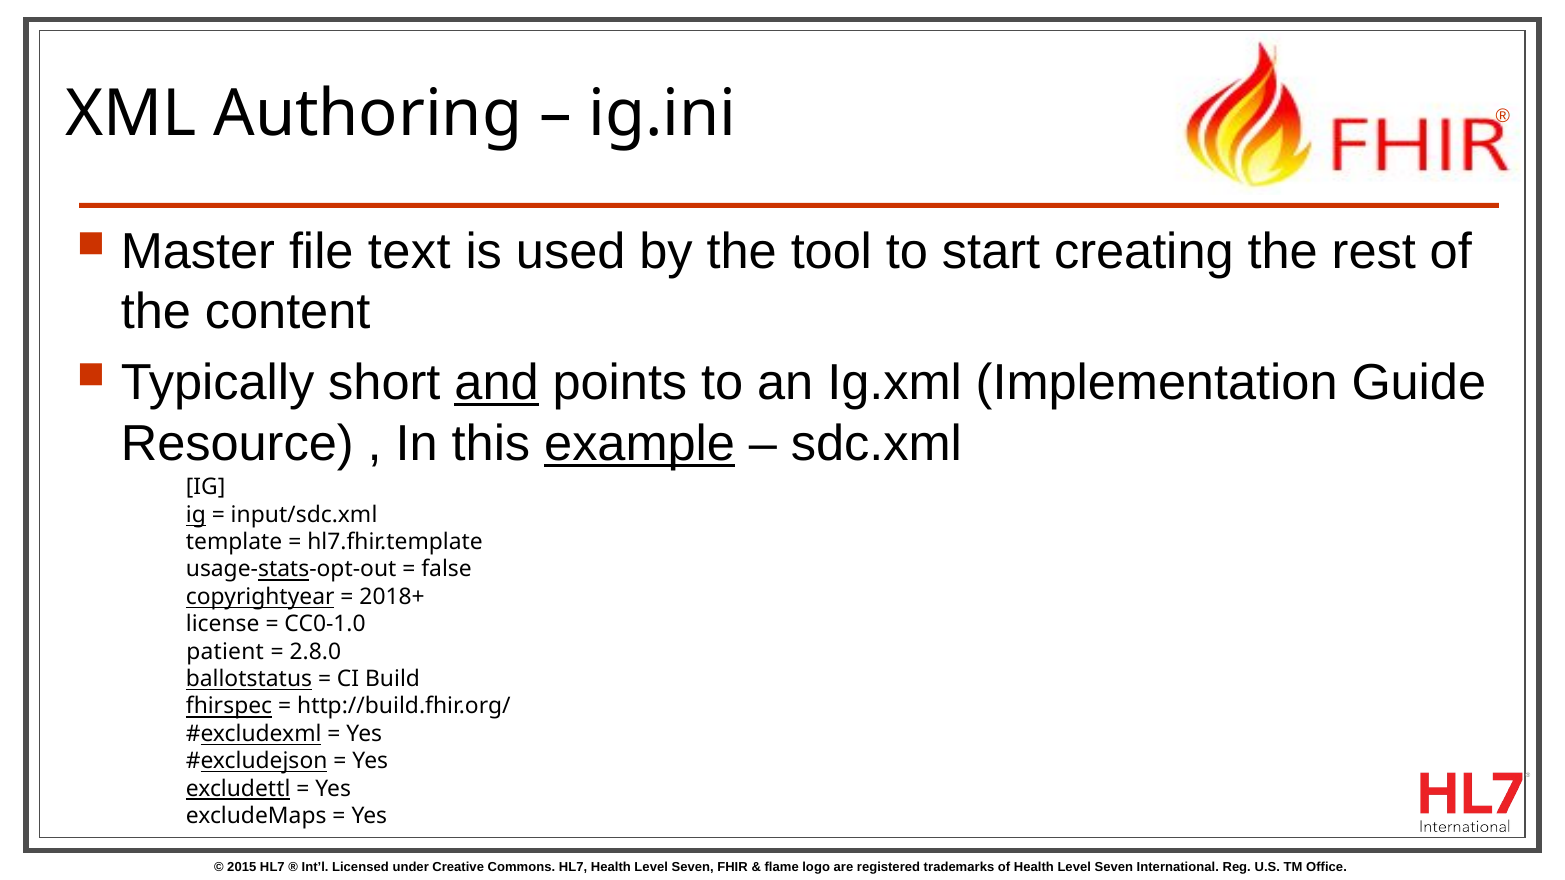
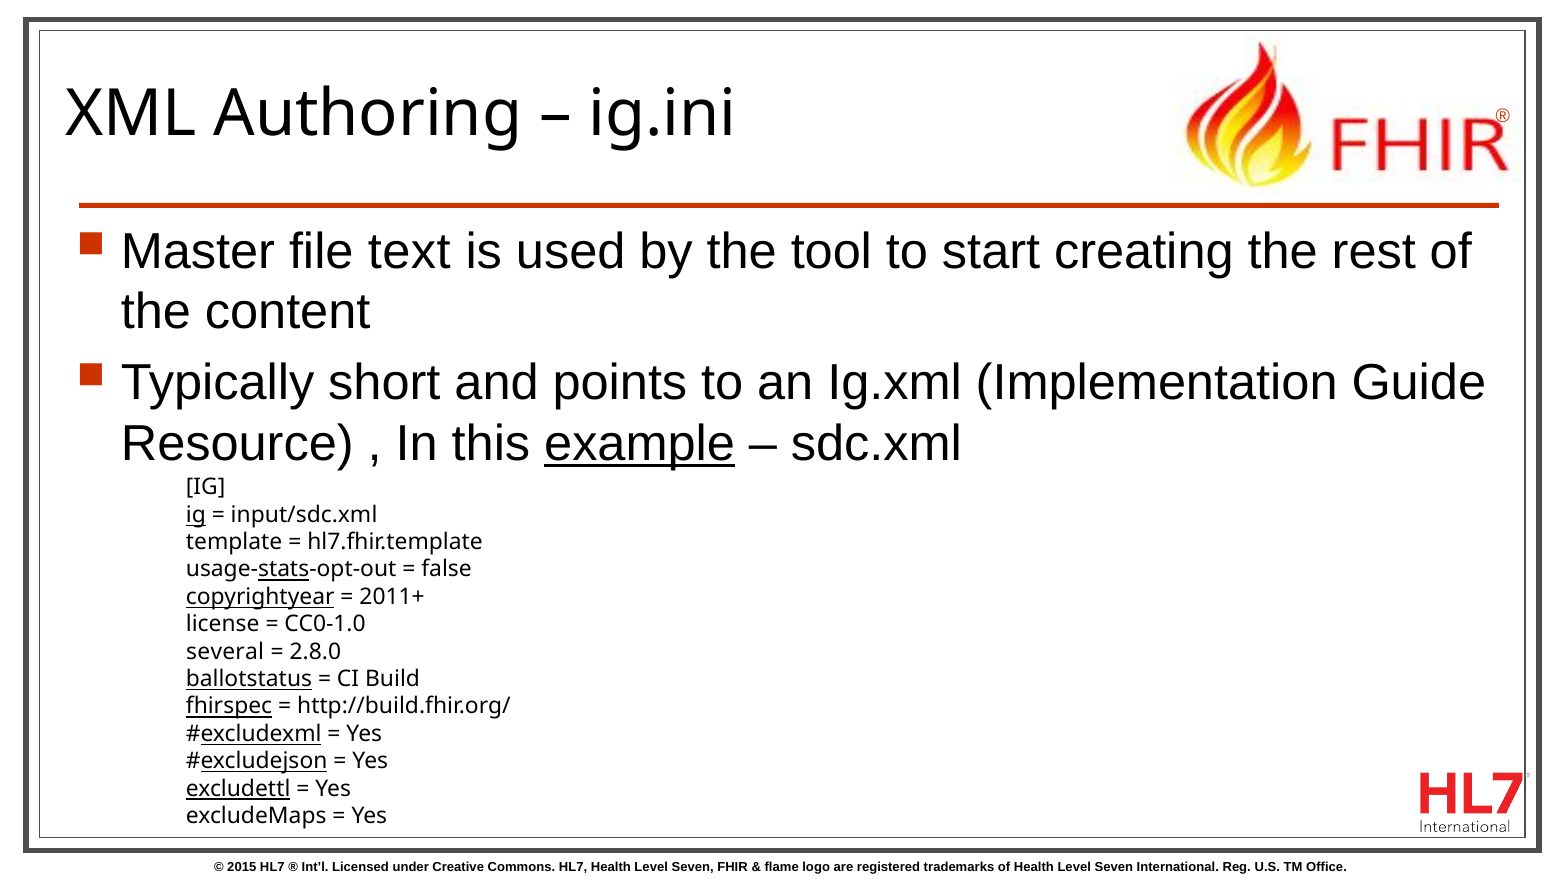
and underline: present -> none (497, 383)
2018+: 2018+ -> 2011+ (392, 597)
patient: patient -> several (225, 652)
